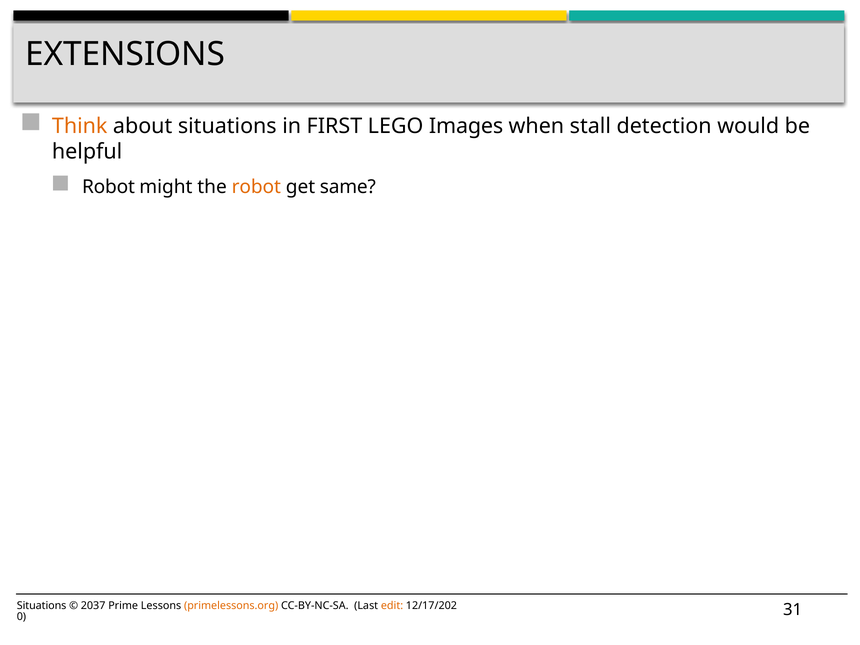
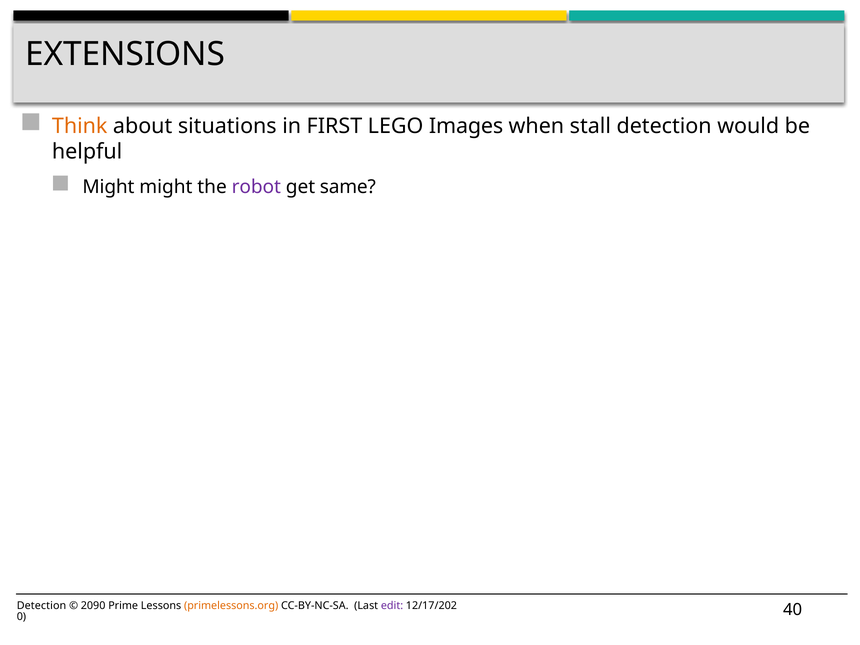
Robot: Robot -> Might (108, 187)
robot colour: orange -> purple (256, 187)
Situations: Situations -> Detection (42, 606)
2037: 2037 -> 2090 (93, 606)
edit colour: orange -> purple (392, 606)
31: 31 -> 40 (793, 610)
